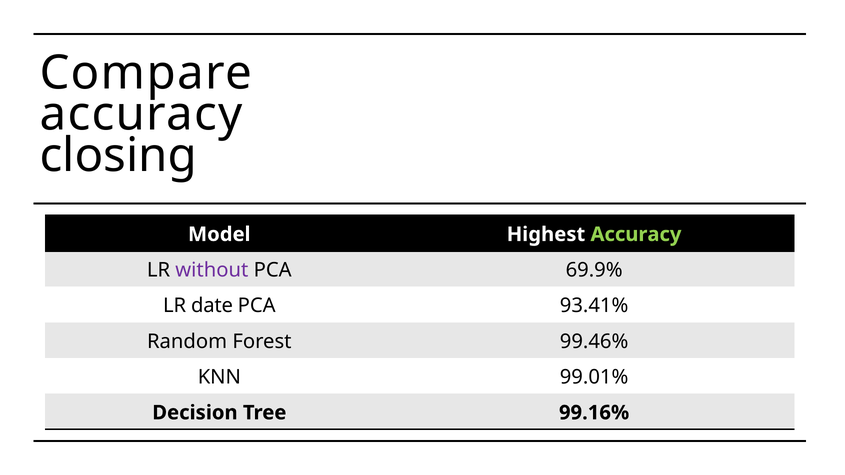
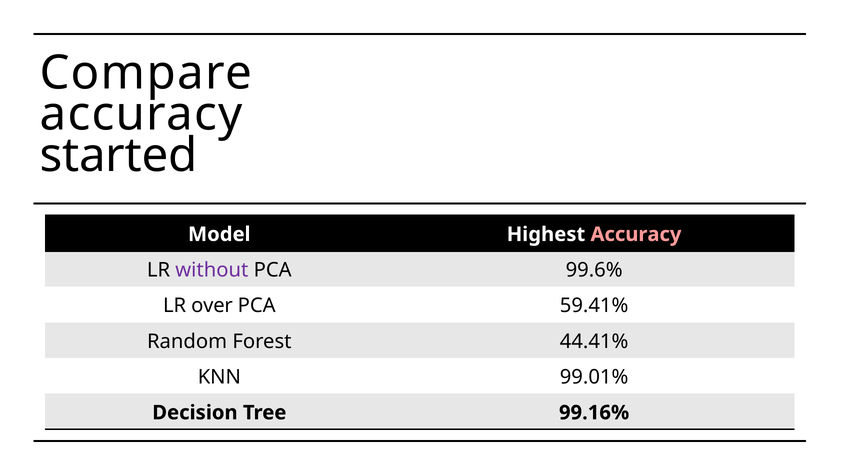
closing: closing -> started (119, 155)
Accuracy colour: light green -> pink (636, 235)
69.9%: 69.9% -> 99.6% (594, 270)
date: date -> over (212, 306)
93.41%: 93.41% -> 59.41% (594, 306)
99.46%: 99.46% -> 44.41% (594, 342)
